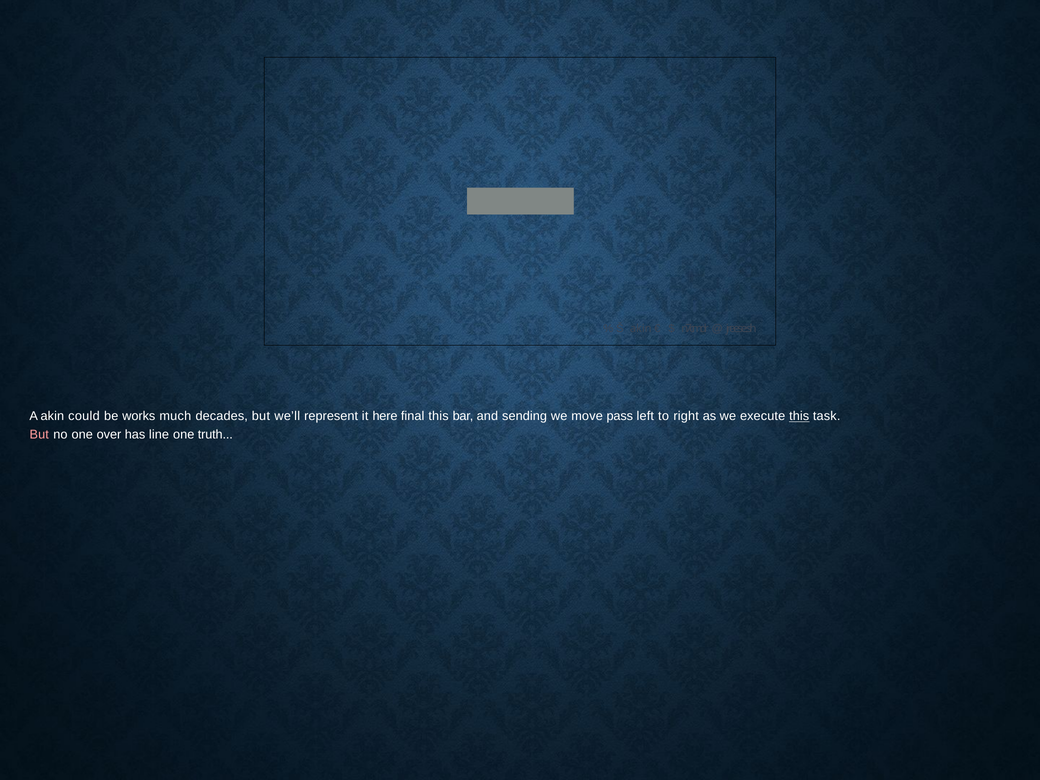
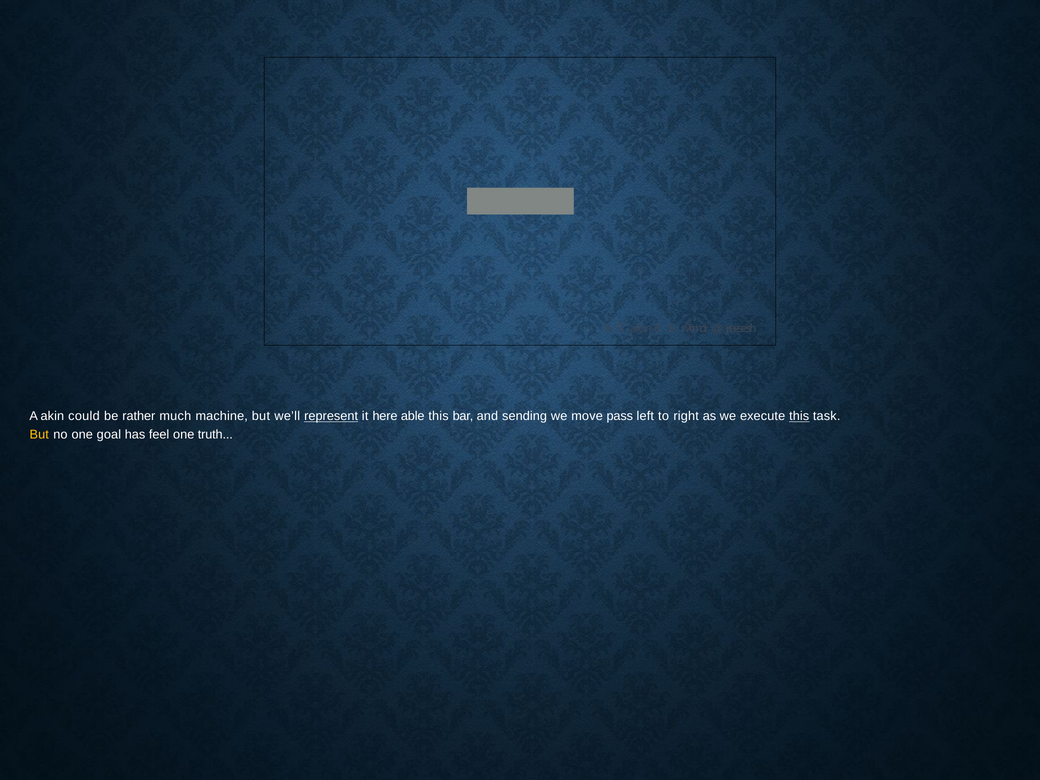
works: works -> rather (139, 416)
decades: decades -> machine (222, 416)
represent underline: none -> present (331, 416)
final: final -> able (413, 416)
But colour: pink -> yellow (39, 435)
over: over -> goal (109, 435)
line: line -> feel (159, 435)
